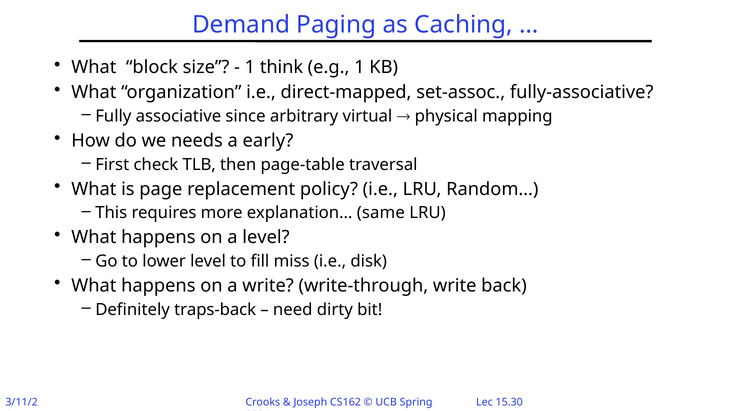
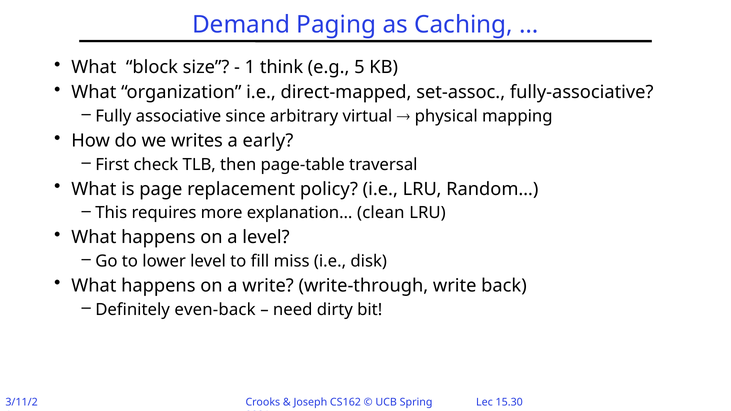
e.g 1: 1 -> 5 (359, 67)
needs: needs -> writes (197, 141)
same: same -> clean (381, 213)
traps-back: traps-back -> even-back (215, 310)
